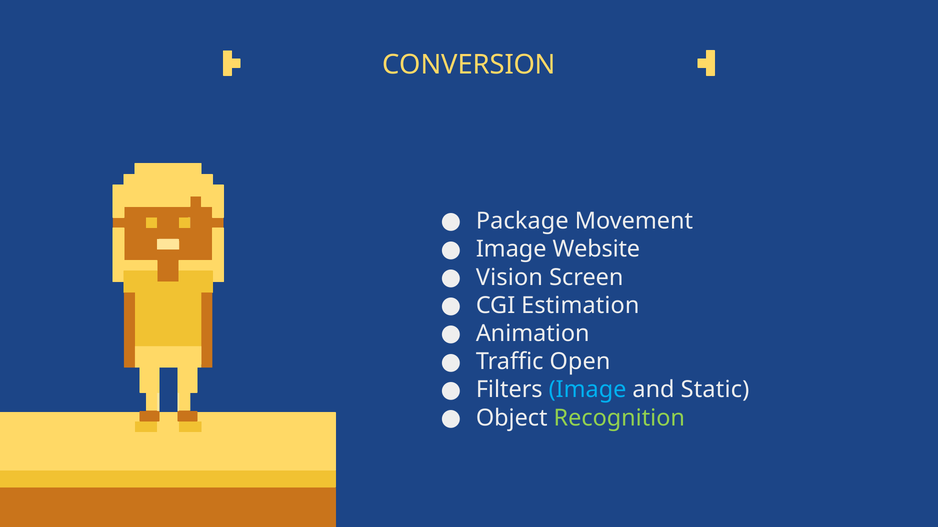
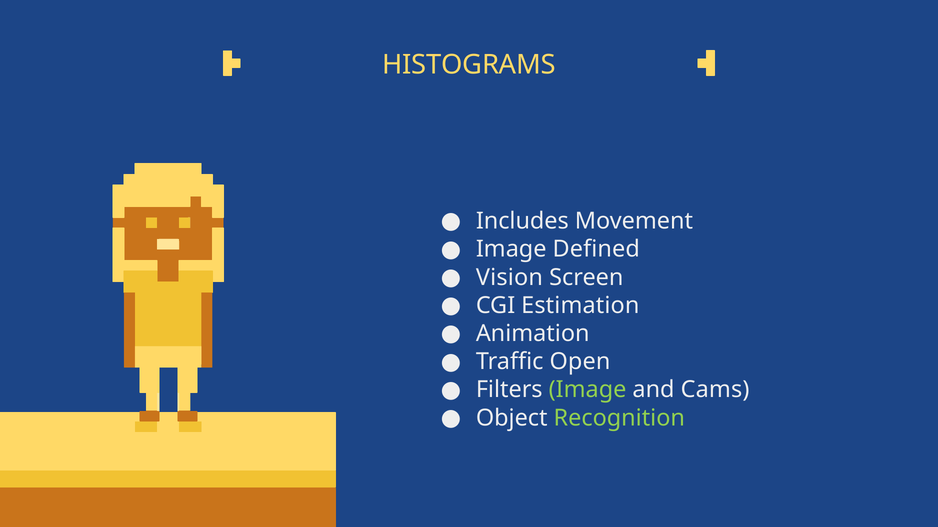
CONVERSION: CONVERSION -> HISTOGRAMS (469, 65)
Package: Package -> Includes (522, 221)
Website: Website -> Defined (596, 250)
Image colour: light blue -> light green (588, 390)
Static: Static -> Cams (715, 390)
